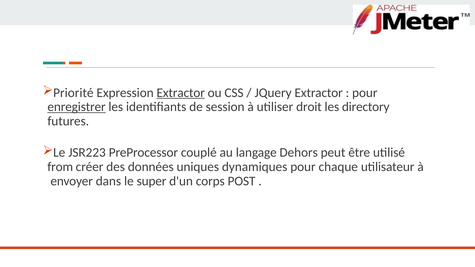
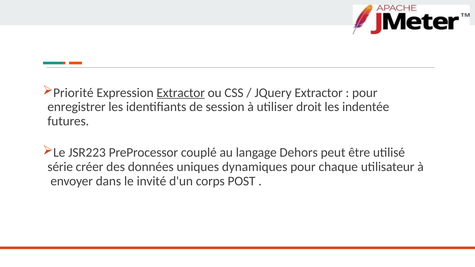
enregistrer underline: present -> none (77, 107)
directory: directory -> indentée (366, 107)
from: from -> série (60, 167)
super: super -> invité (152, 181)
